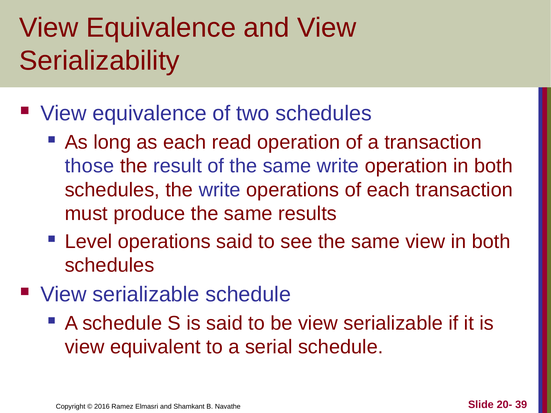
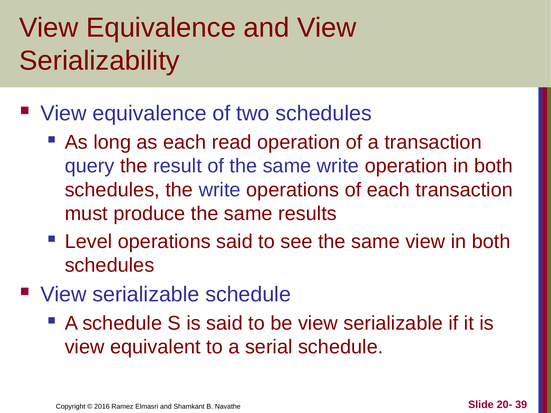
those: those -> query (90, 166)
